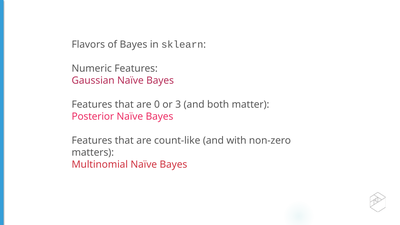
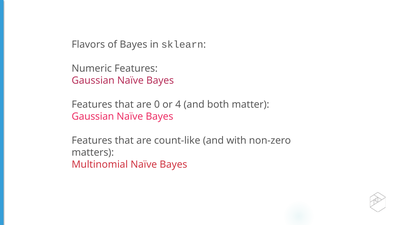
3: 3 -> 4 (178, 105)
Posterior: Posterior -> Gaussian (93, 117)
